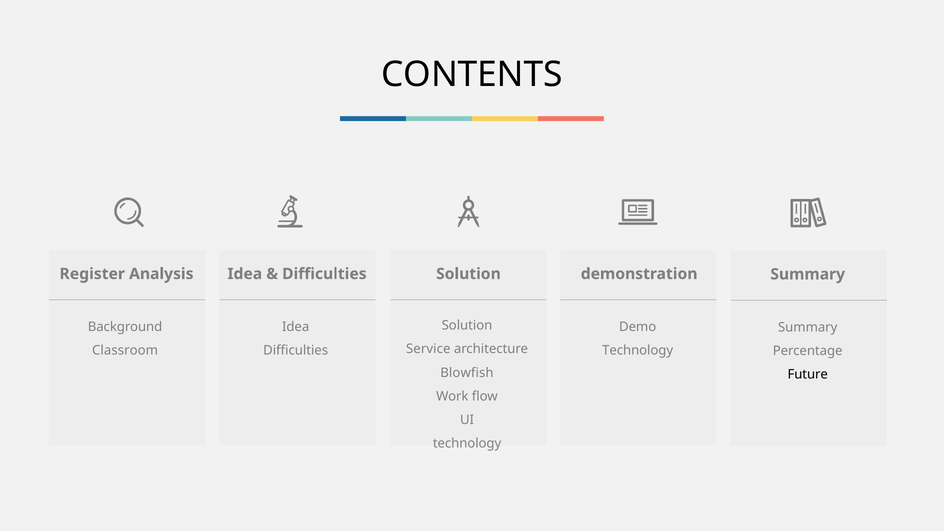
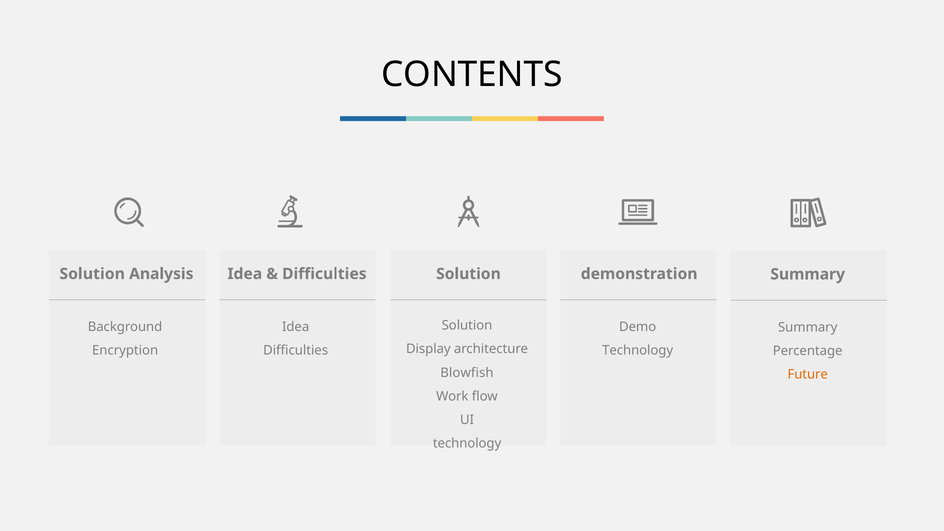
Register: Register -> Solution (92, 274)
Service: Service -> Display (428, 349)
Classroom: Classroom -> Encryption (125, 351)
Future colour: black -> orange (808, 374)
